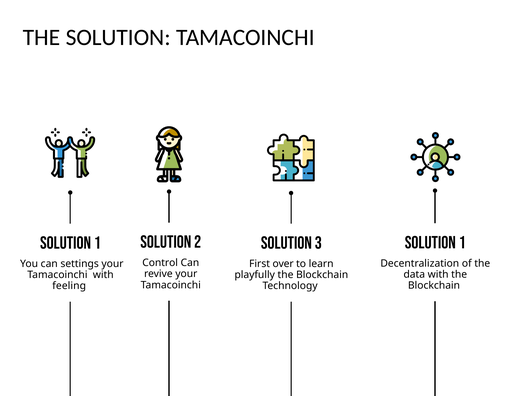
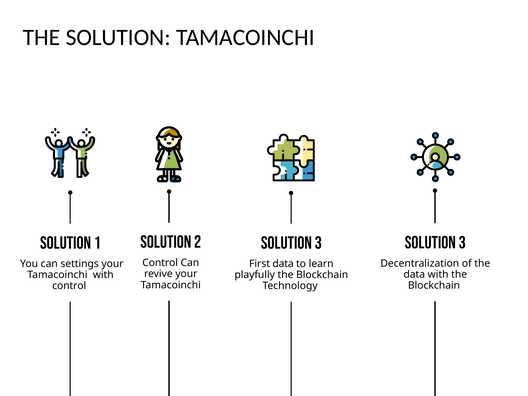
1: 1 -> 3 (462, 243)
First over: over -> data (283, 264)
feeling: feeling -> control (69, 286)
